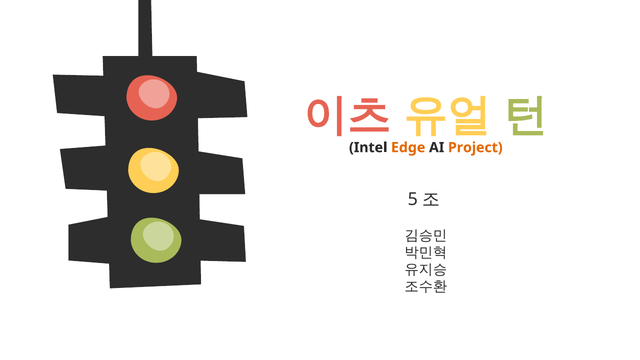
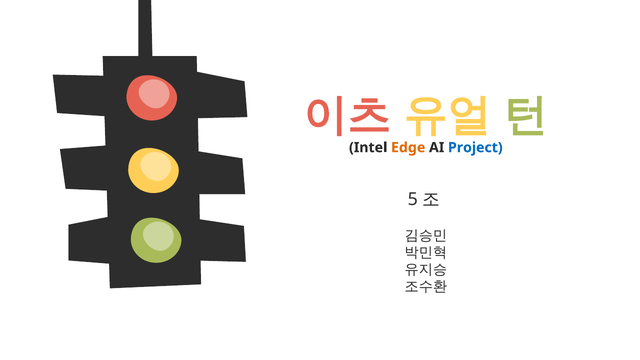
Project colour: orange -> blue (475, 148)
